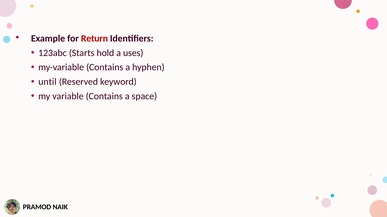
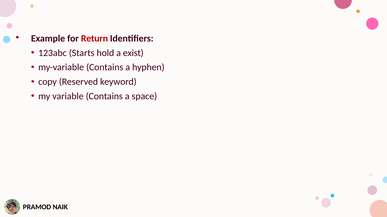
uses: uses -> exist (133, 53)
until: until -> copy (48, 82)
